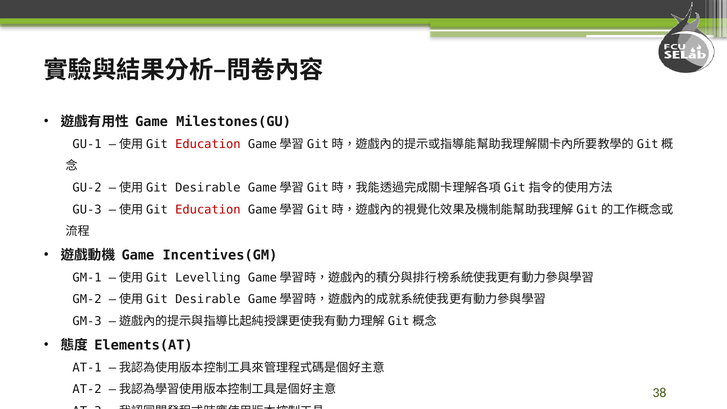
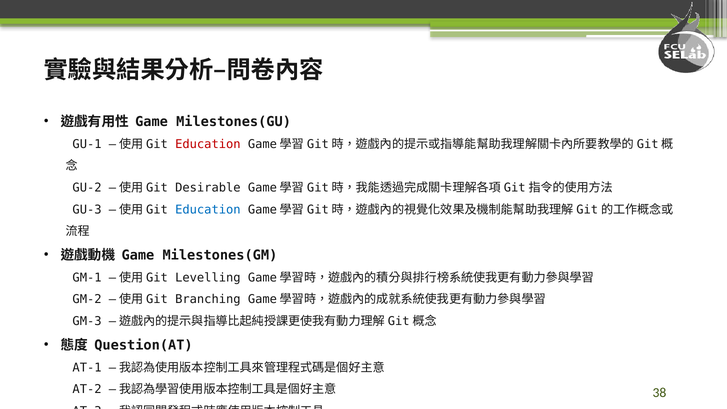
Education colour: red -> blue (208, 210)
Incentives(GM: Incentives(GM -> Milestones(GM (220, 255)
Desirable: Desirable -> Branching (208, 299)
Elements(AT: Elements(AT -> Question(AT (143, 345)
